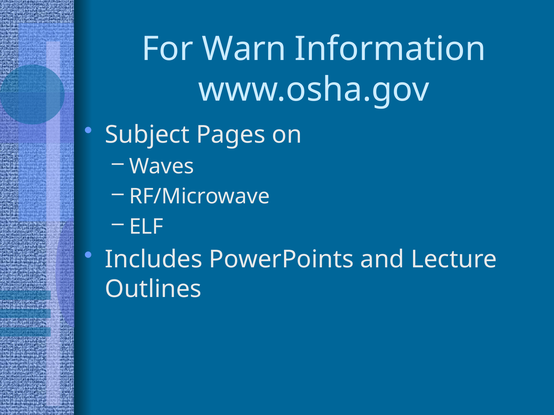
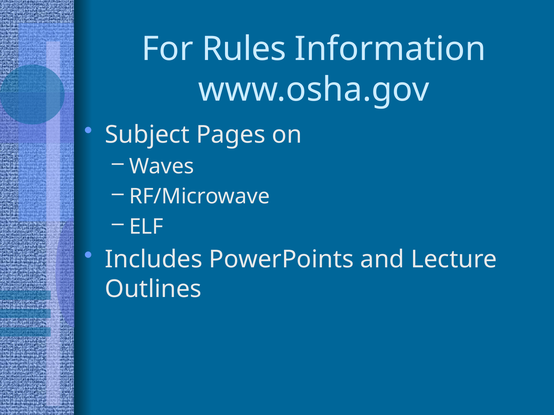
Warn: Warn -> Rules (244, 49)
